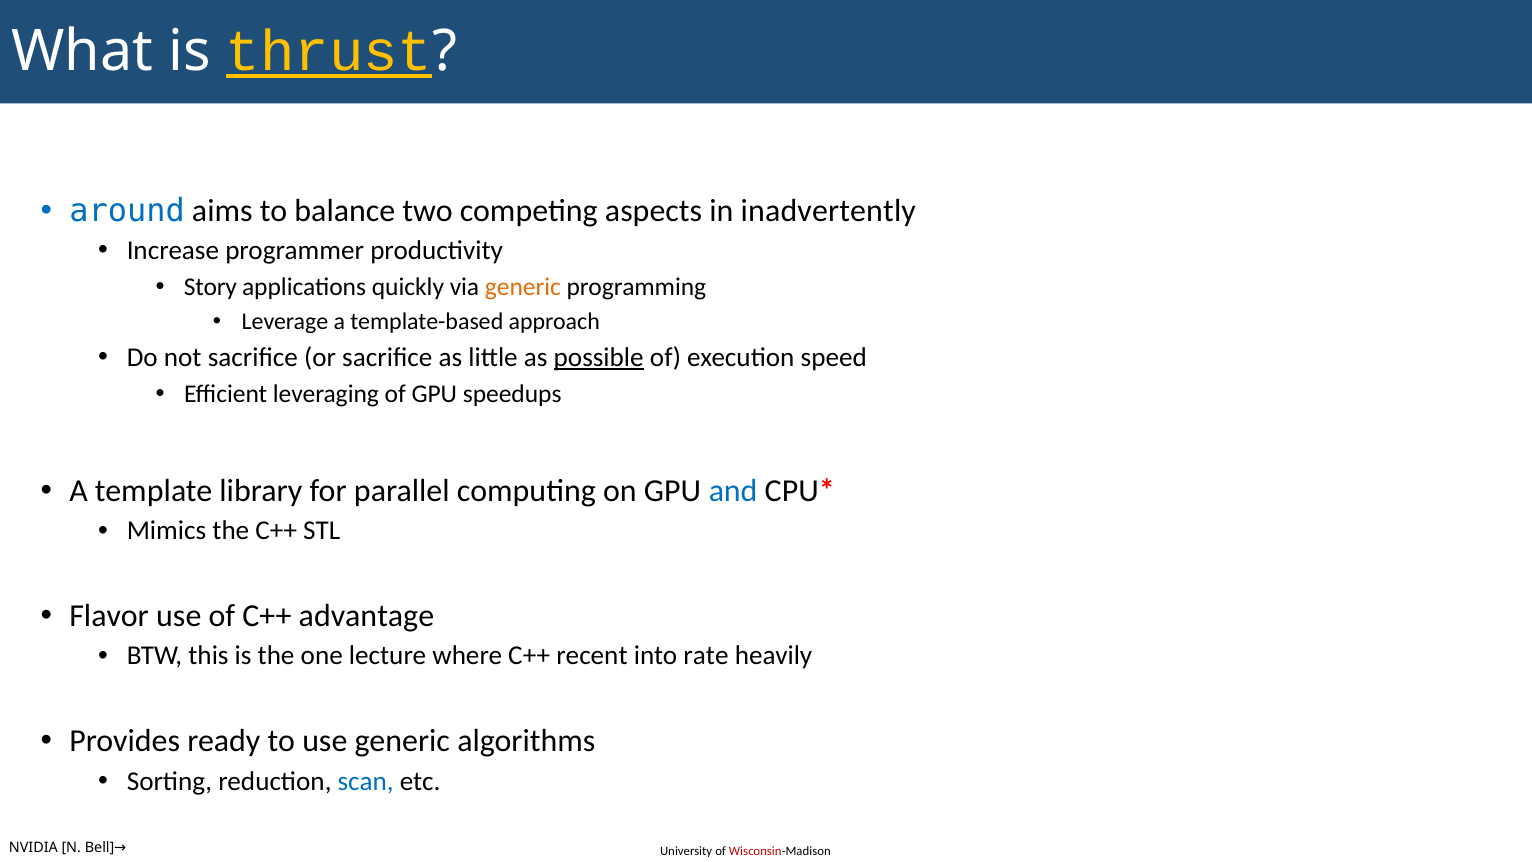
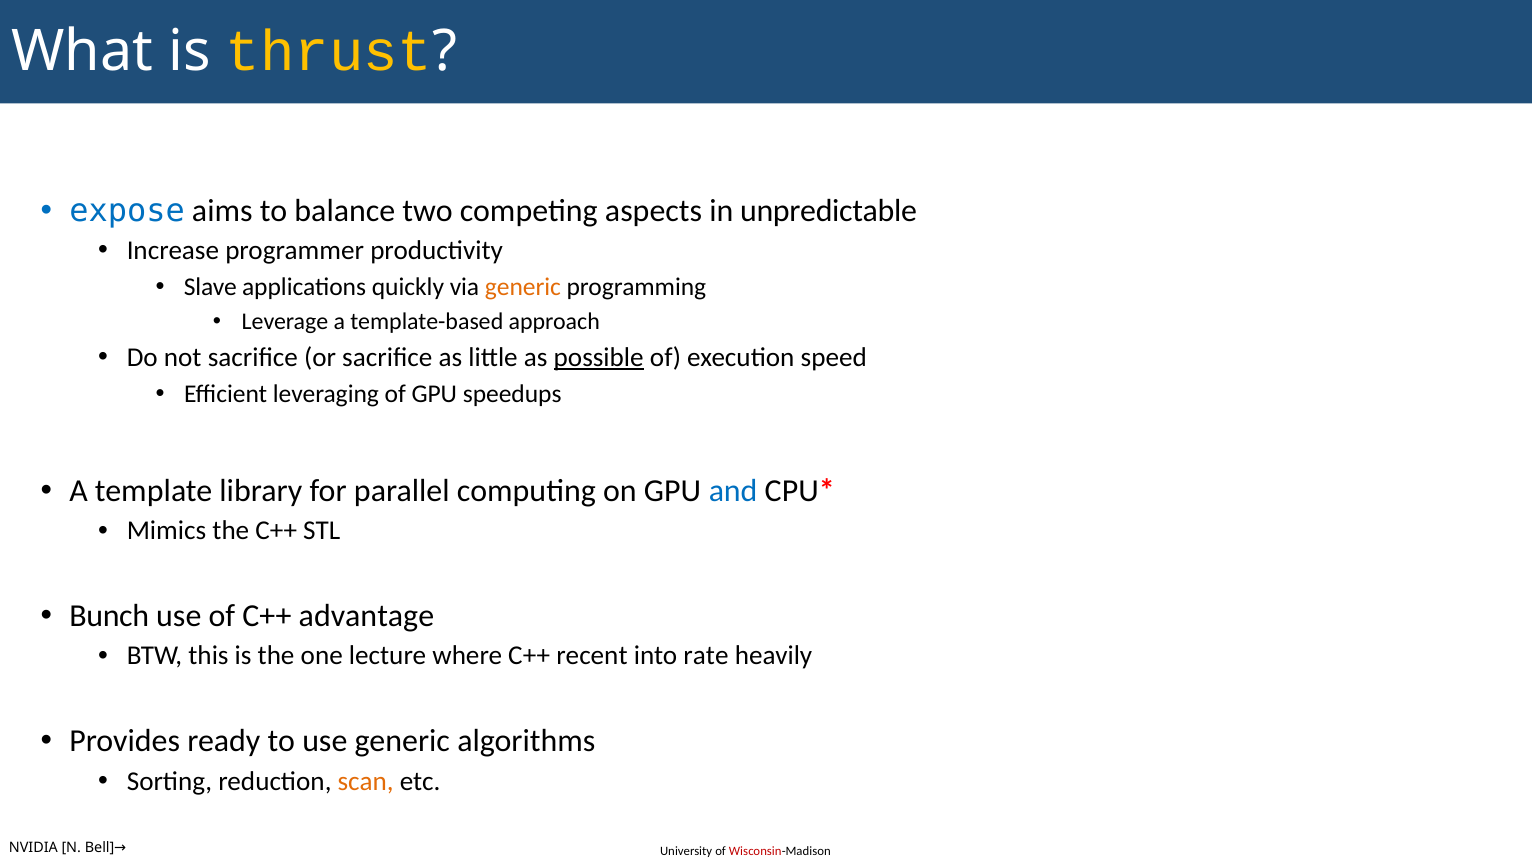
thrust underline: present -> none (329, 51)
around: around -> expose (127, 211)
inadvertently: inadvertently -> unpredictable (829, 211)
Story: Story -> Slave (210, 287)
Flavor: Flavor -> Bunch (109, 616)
scan colour: blue -> orange (366, 781)
